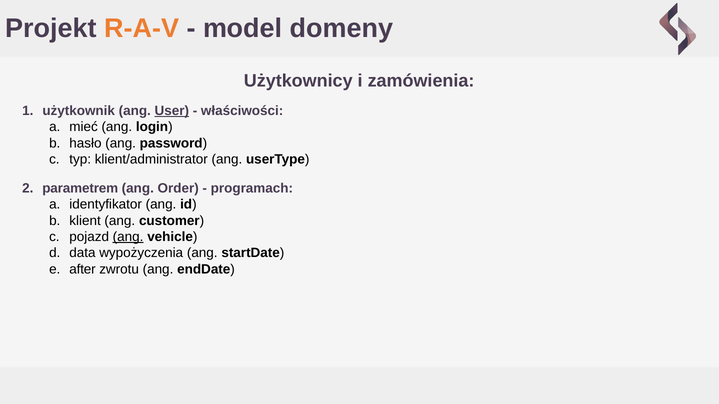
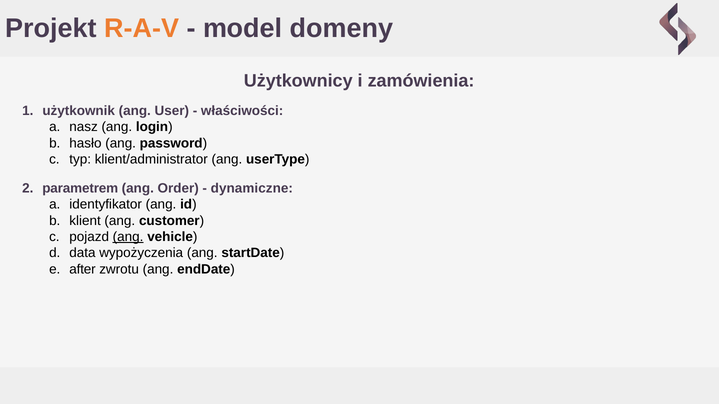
User underline: present -> none (172, 111)
mieć: mieć -> nasz (84, 127)
programach: programach -> dynamiczne (252, 188)
